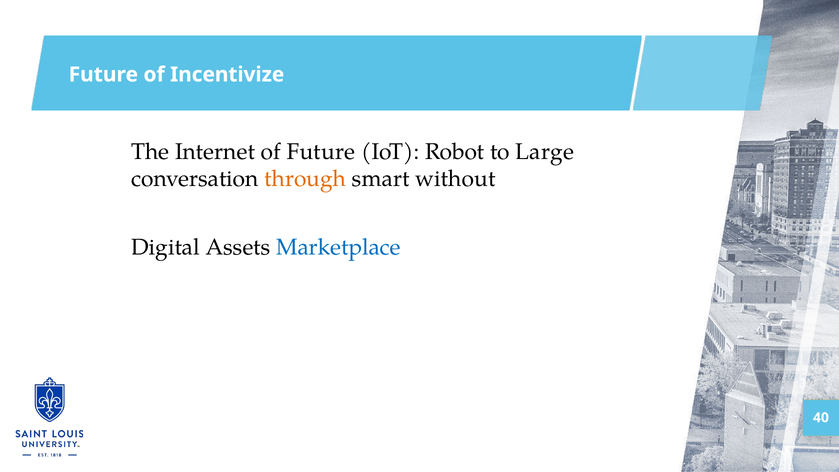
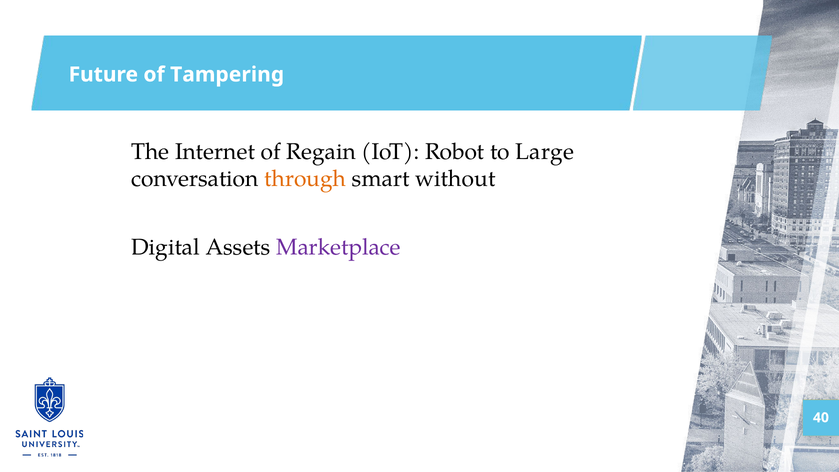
Incentivize: Incentivize -> Tampering (227, 75)
of Future: Future -> Regain (321, 152)
Marketplace colour: blue -> purple (339, 247)
